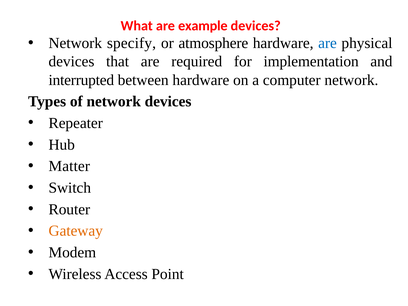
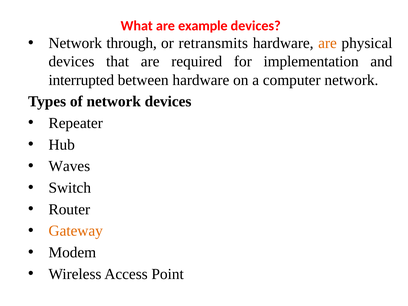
specify: specify -> through (132, 43)
atmosphere: atmosphere -> retransmits (213, 43)
are colour: blue -> orange (328, 43)
Matter: Matter -> Waves (69, 166)
